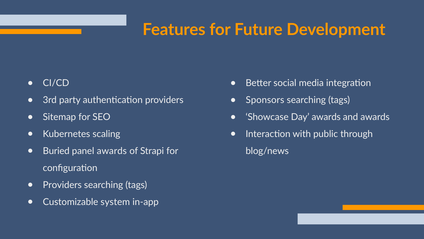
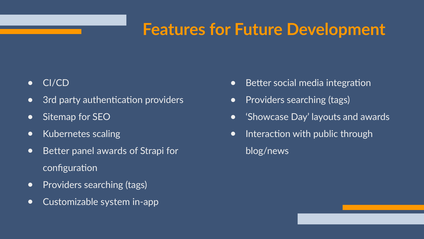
Sponsors: Sponsors -> Providers (265, 100)
Day awards: awards -> layouts (326, 117)
Buried: Buried -> Better (56, 151)
